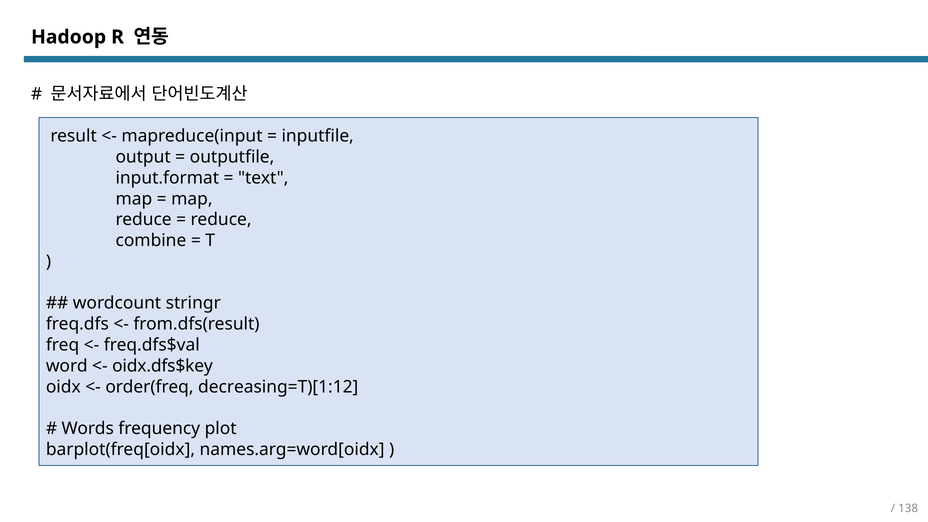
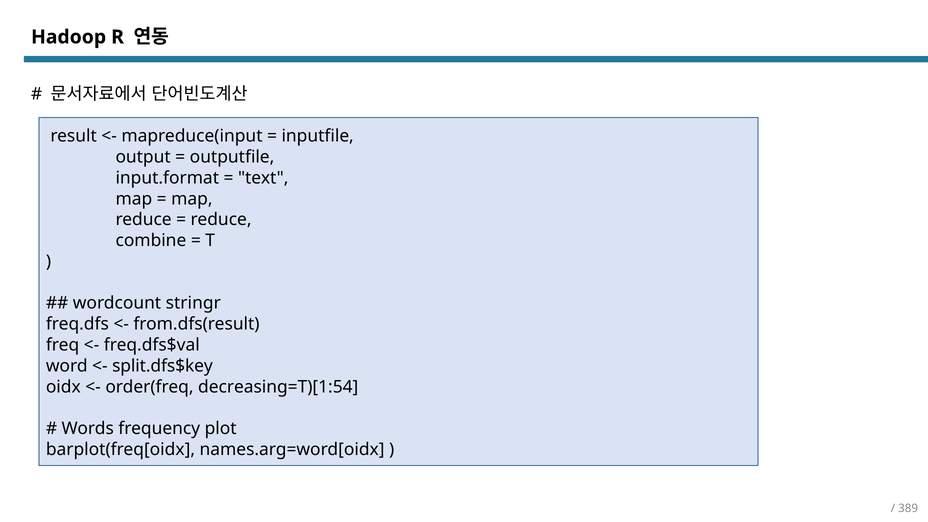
oidx.dfs$key: oidx.dfs$key -> split.dfs$key (162, 366)
decreasing=T)[1:12: decreasing=T)[1:12 -> decreasing=T)[1:54 (278, 387)
138: 138 -> 389 (908, 508)
